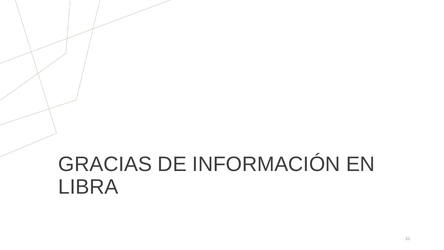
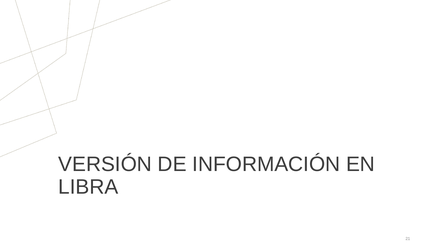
GRACIAS: GRACIAS -> VERSIÓN (105, 164)
